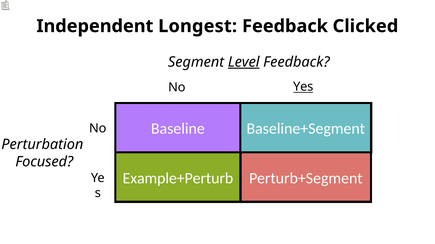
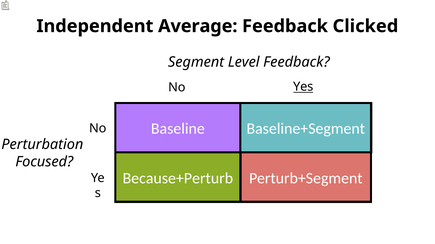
Longest: Longest -> Average (198, 26)
Level underline: present -> none (244, 62)
Example+Perturb: Example+Perturb -> Because+Perturb (178, 179)
